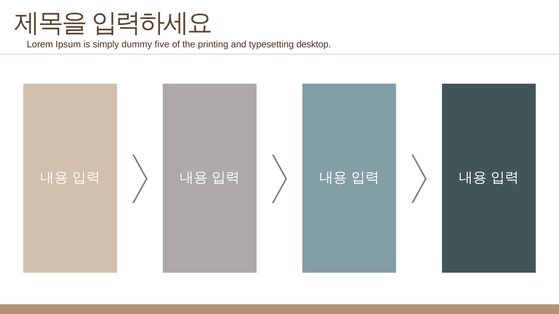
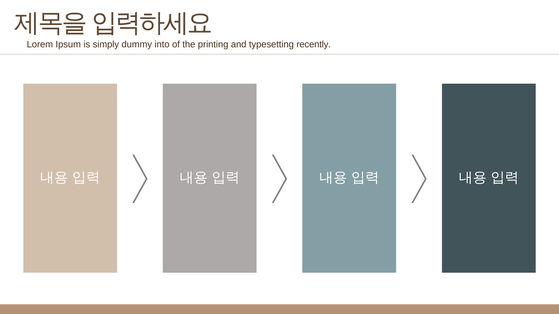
five: five -> into (162, 44)
desktop: desktop -> recently (314, 44)
